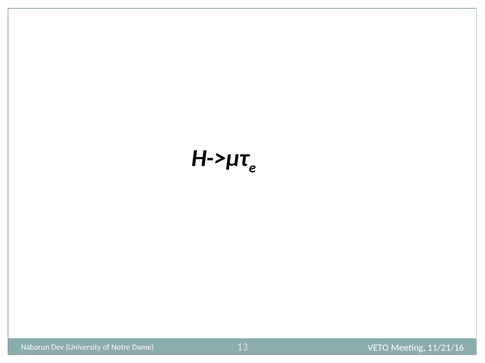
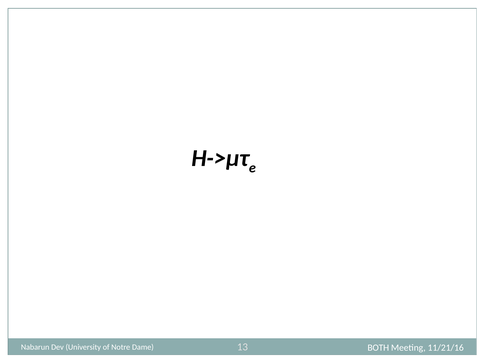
VETO: VETO -> BOTH (378, 348)
